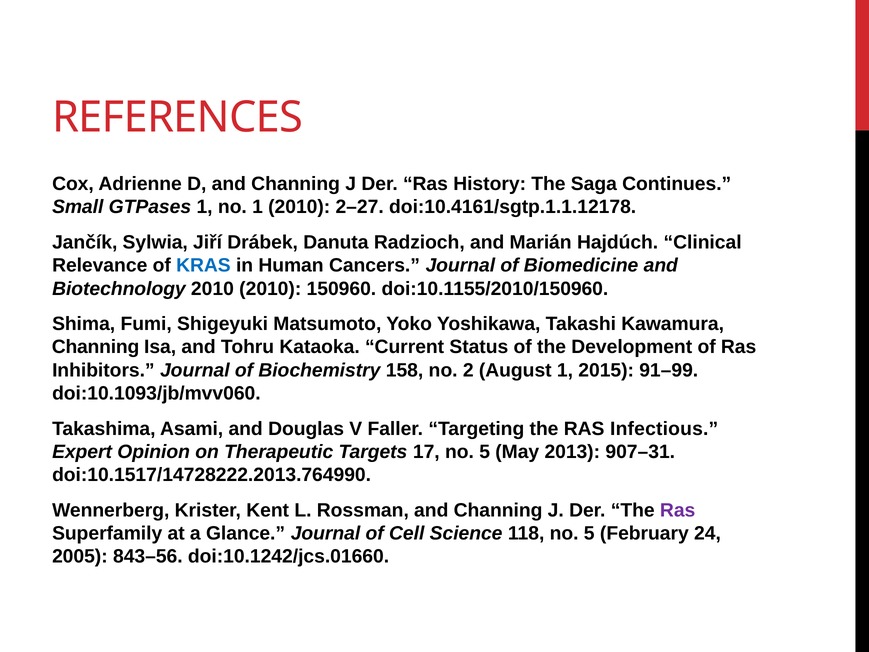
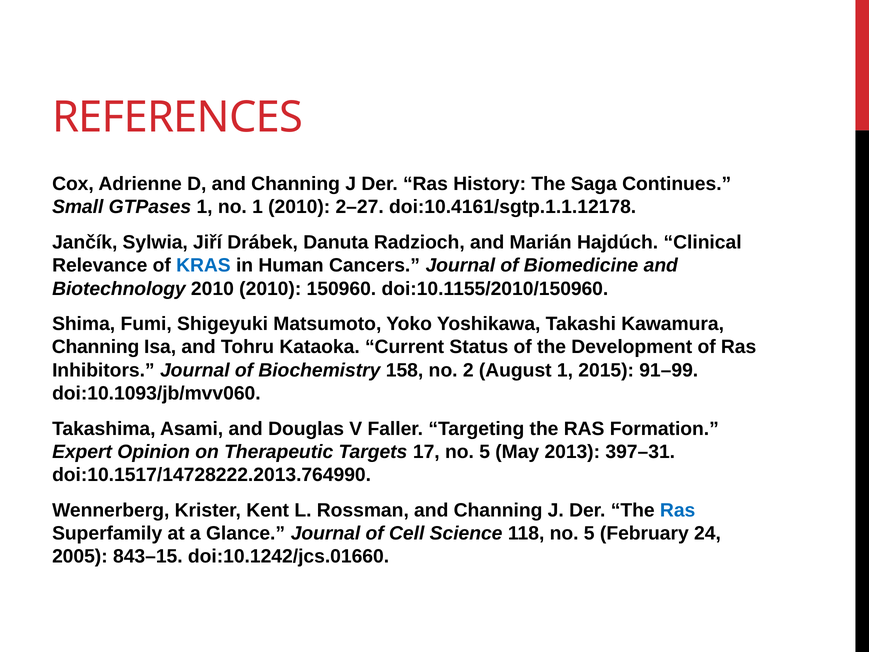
Infectious: Infectious -> Formation (664, 429)
907–31: 907–31 -> 397–31 (640, 452)
Ras colour: purple -> blue (678, 510)
843–56: 843–56 -> 843–15 (148, 556)
